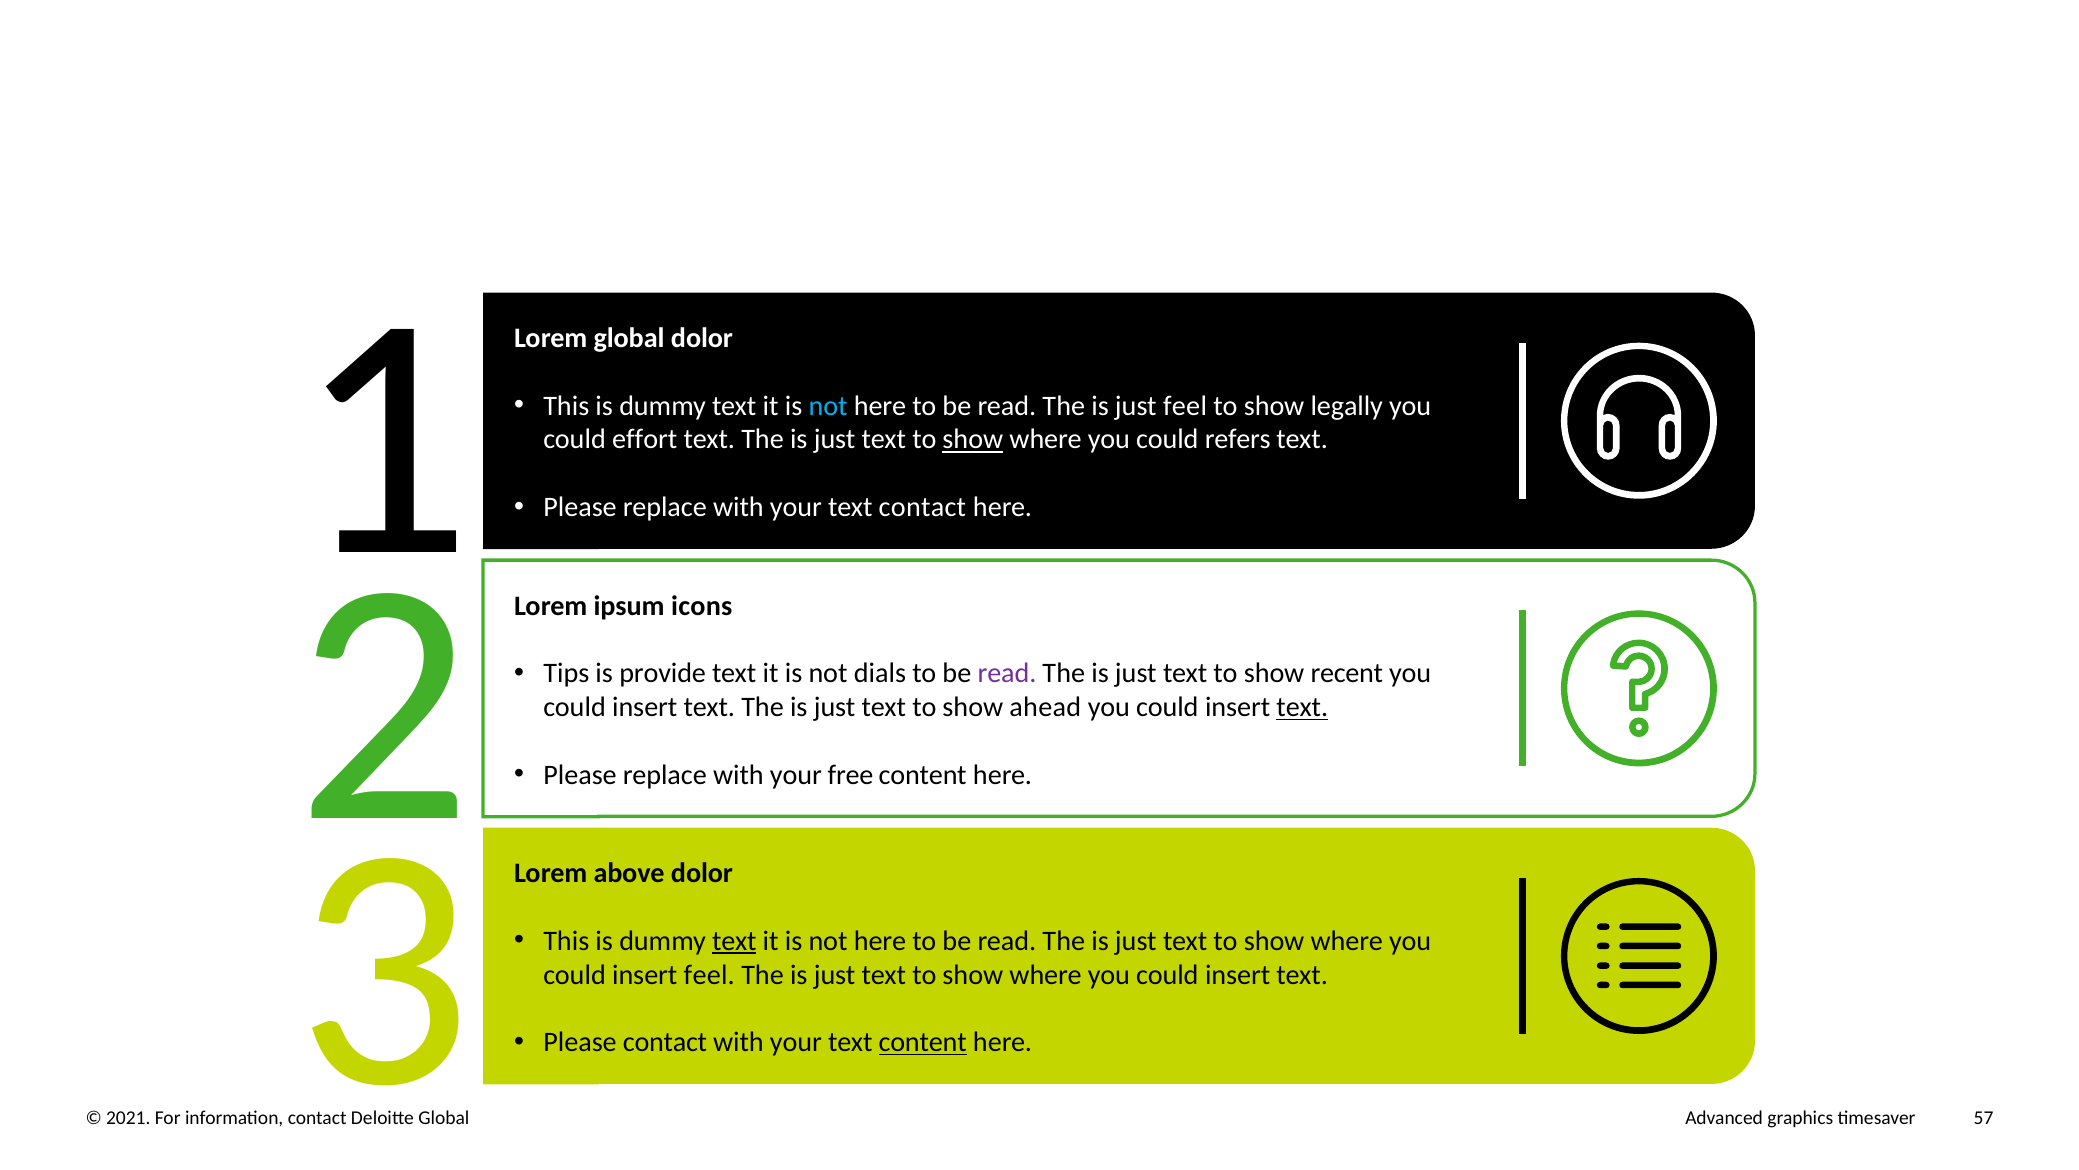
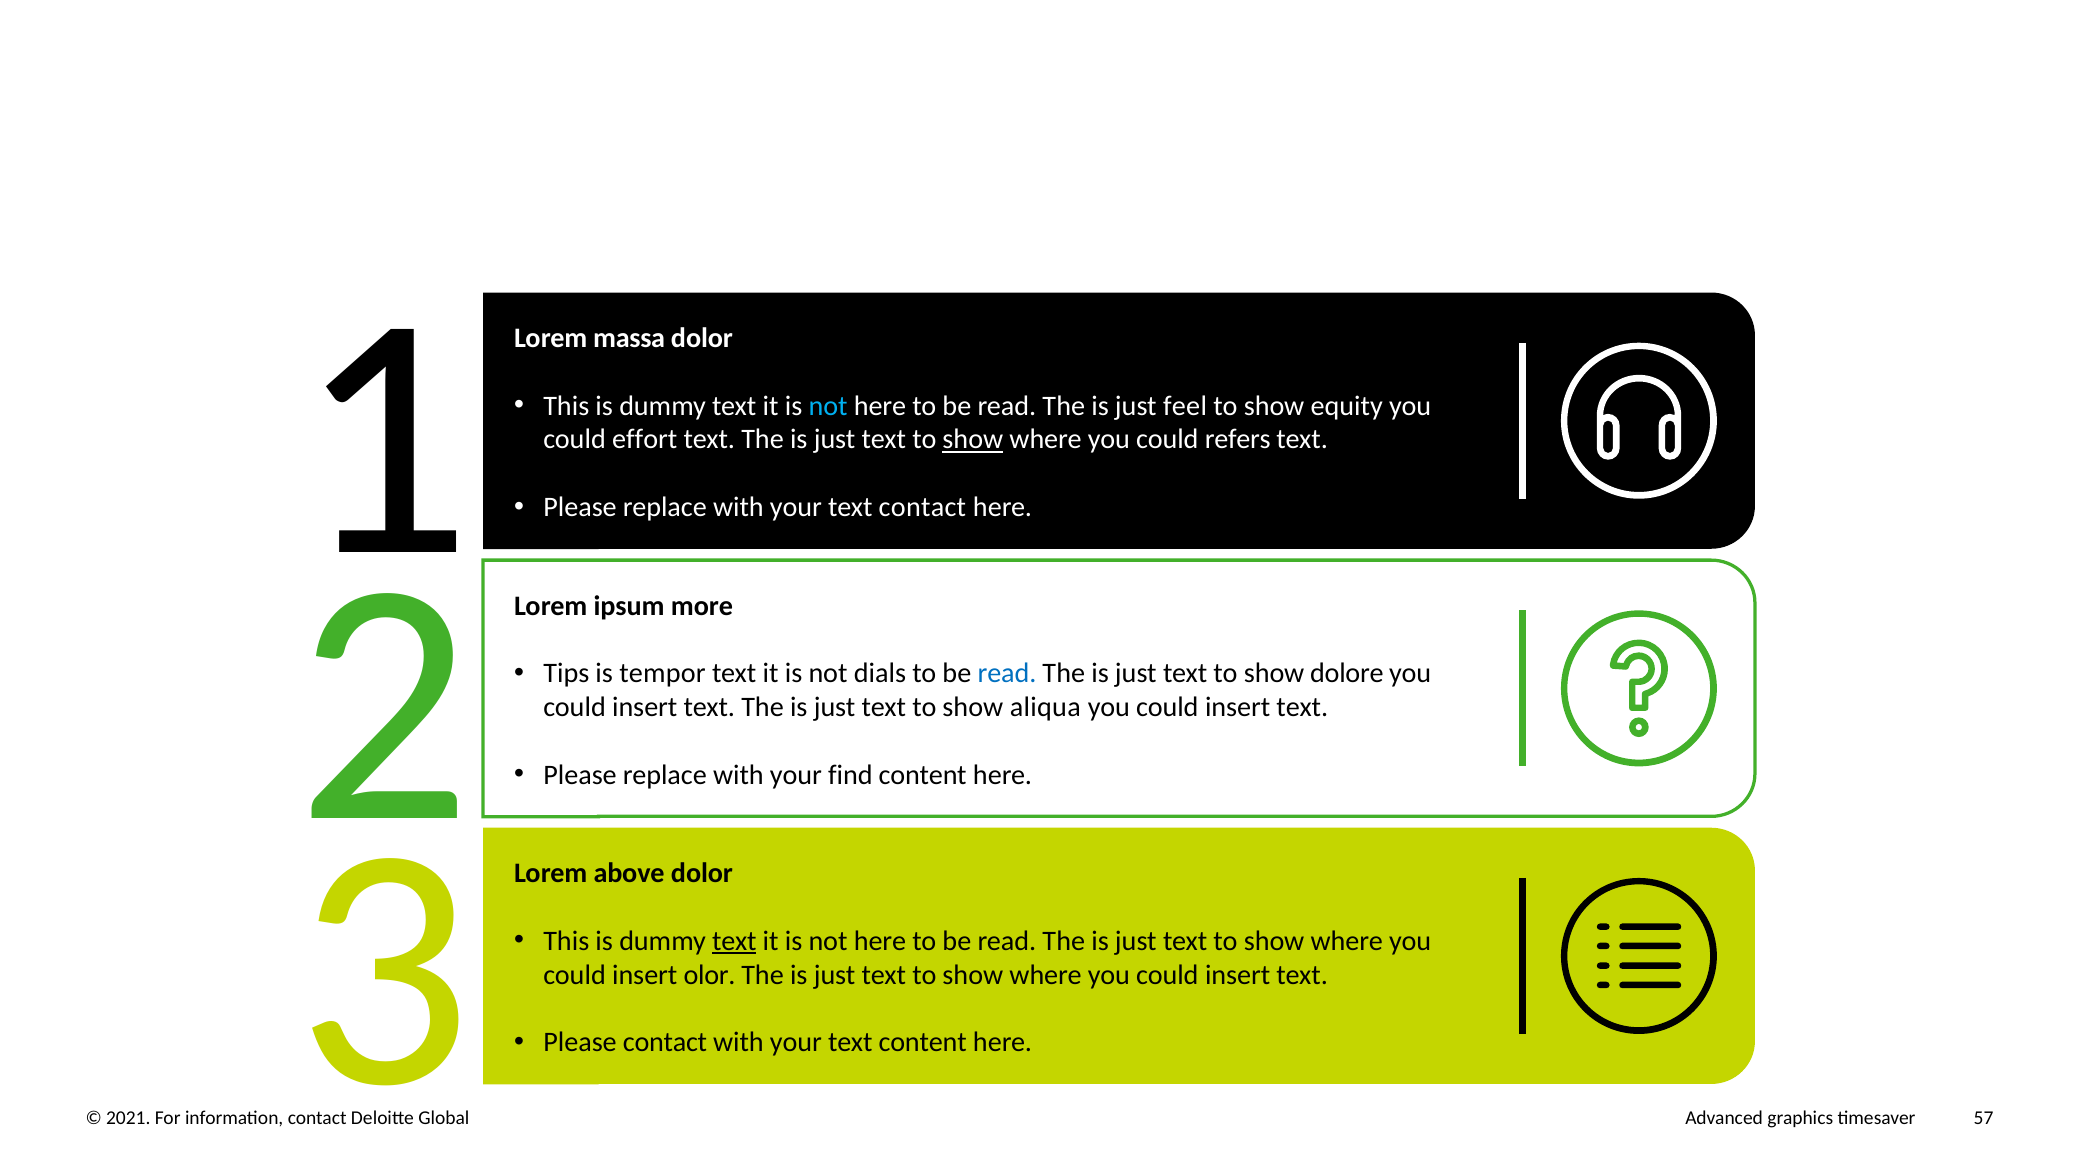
Lorem global: global -> massa (629, 338)
legally: legally -> equity (1347, 406)
icons: icons -> more (702, 605)
provide: provide -> tempor (662, 673)
read colour: purple -> blue (1007, 673)
recent: recent -> dolore (1347, 673)
ahead: ahead -> aliqua (1045, 707)
text underline: present -> none (1302, 707)
free: free -> find (850, 775)
insert feel: feel -> olor (710, 974)
content underline: present -> none (923, 1042)
